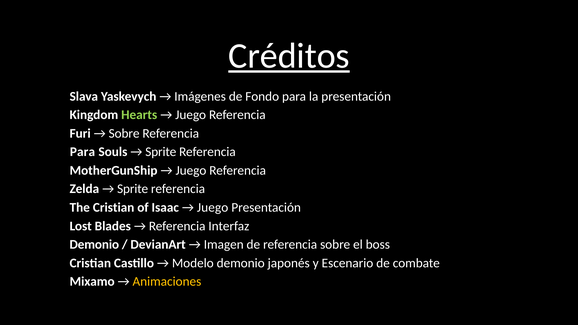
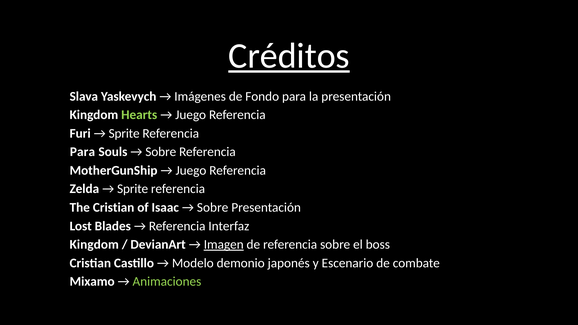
Sobre: Sobre -> Sprite (124, 133)
Sprite: Sprite -> Sobre (161, 152)
Juego: Juego -> Sobre (213, 208)
Demonio: Demonio -> Kingdom (94, 245)
Imagen underline: none -> present (224, 245)
Animaciones colour: yellow -> light green (167, 282)
